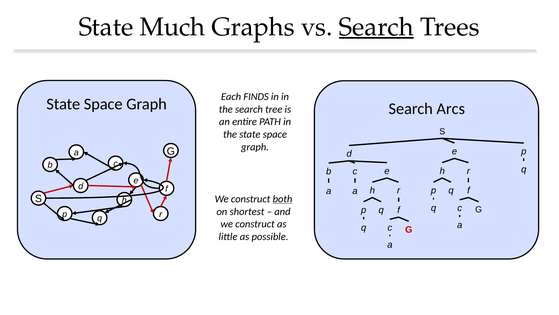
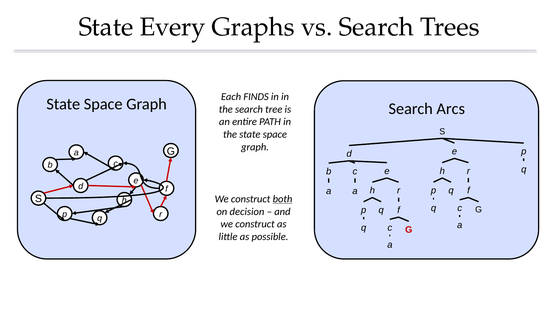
Much: Much -> Every (173, 27)
Search underline: present -> none (376, 27)
shortest: shortest -> decision (247, 211)
